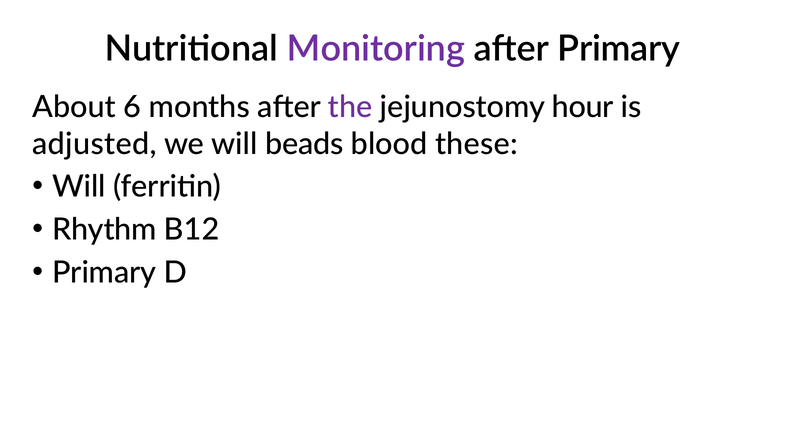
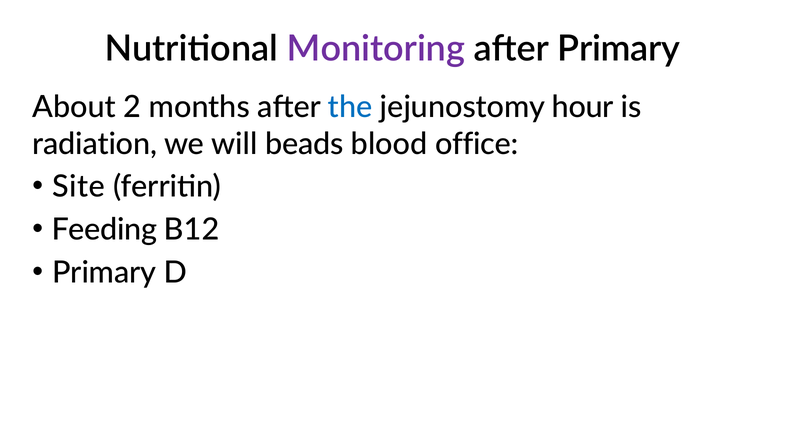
6: 6 -> 2 (132, 107)
the colour: purple -> blue (350, 107)
adjusted: adjusted -> radiation (95, 144)
these: these -> office (477, 144)
Will: Will -> Site (79, 187)
Rhythm: Rhythm -> Feeding (104, 230)
